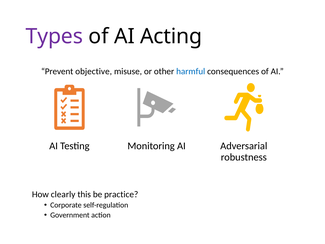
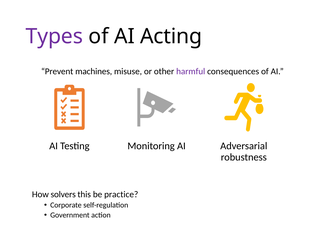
objective: objective -> machines (94, 71)
harmful colour: blue -> purple (191, 71)
clearly: clearly -> solvers (63, 194)
